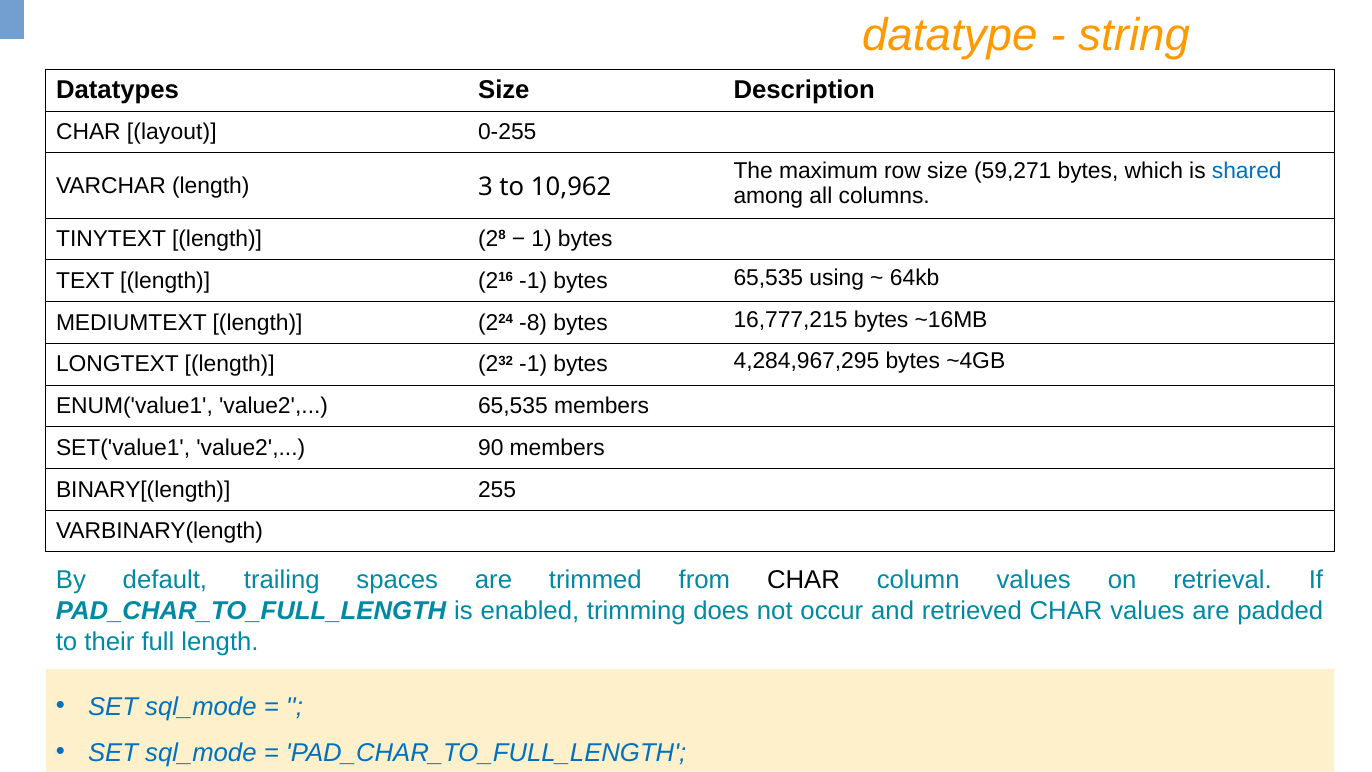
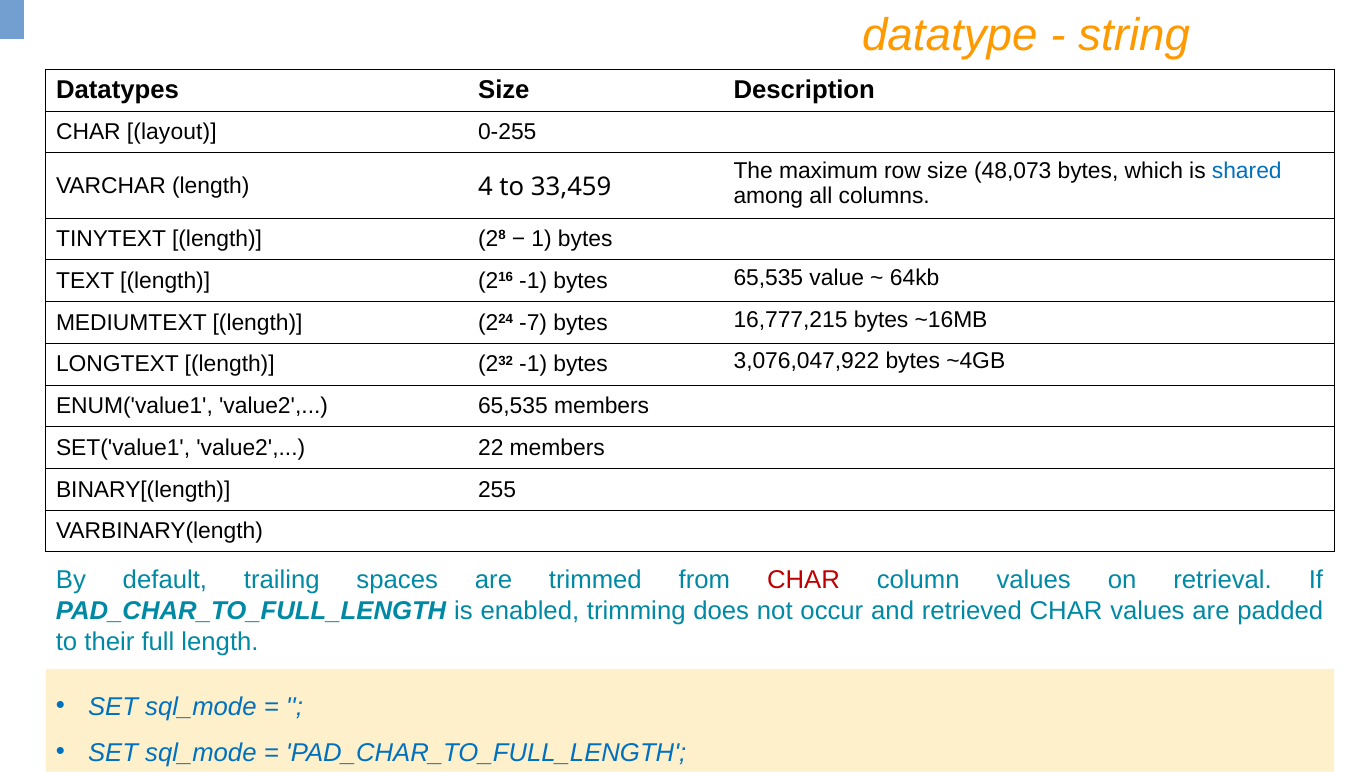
59,271: 59,271 -> 48,073 (1013, 171)
3: 3 -> 4 (486, 187)
10,962: 10,962 -> 33,459 (571, 187)
using: using -> value (837, 278)
-8: -8 -> -7 (533, 323)
4,284,967,295: 4,284,967,295 -> 3,076,047,922 (806, 361)
90: 90 -> 22 (491, 448)
CHAR colour: black -> red (803, 580)
